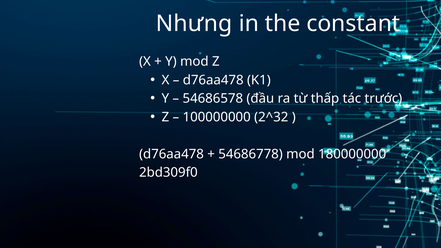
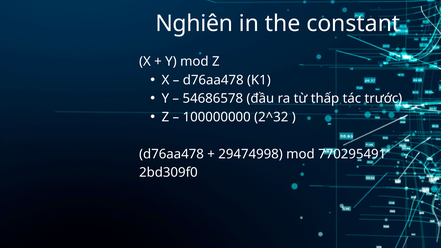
Nhưng: Nhưng -> Nghiên (194, 23)
54686778: 54686778 -> 29474998 (251, 154)
180000000: 180000000 -> 770295491 (352, 154)
